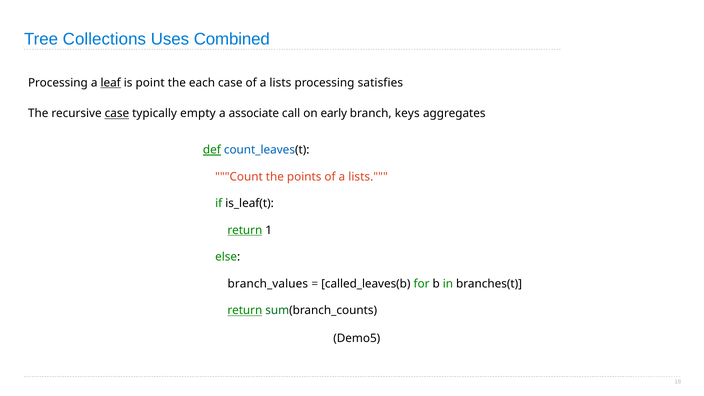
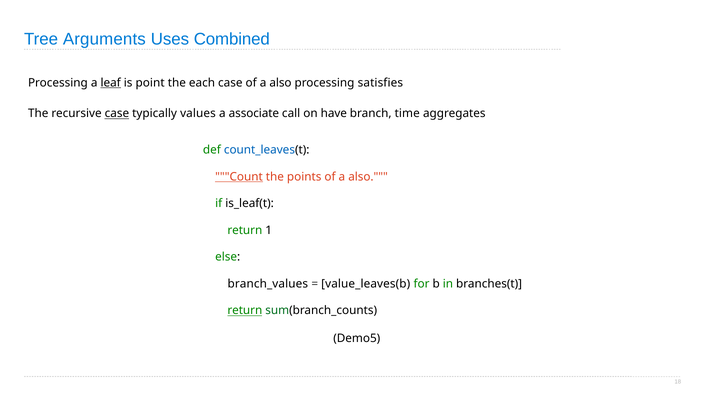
Collections: Collections -> Arguments (104, 39)
case of a lists: lists -> also (280, 83)
empty: empty -> values (198, 114)
early: early -> have (334, 114)
keys: keys -> time (407, 114)
def underline: present -> none (212, 150)
Count underline: none -> present (239, 177)
lists: lists -> also (368, 177)
return underline: present -> none (245, 230)
called_leaves(b: called_leaves(b -> value_leaves(b (366, 284)
